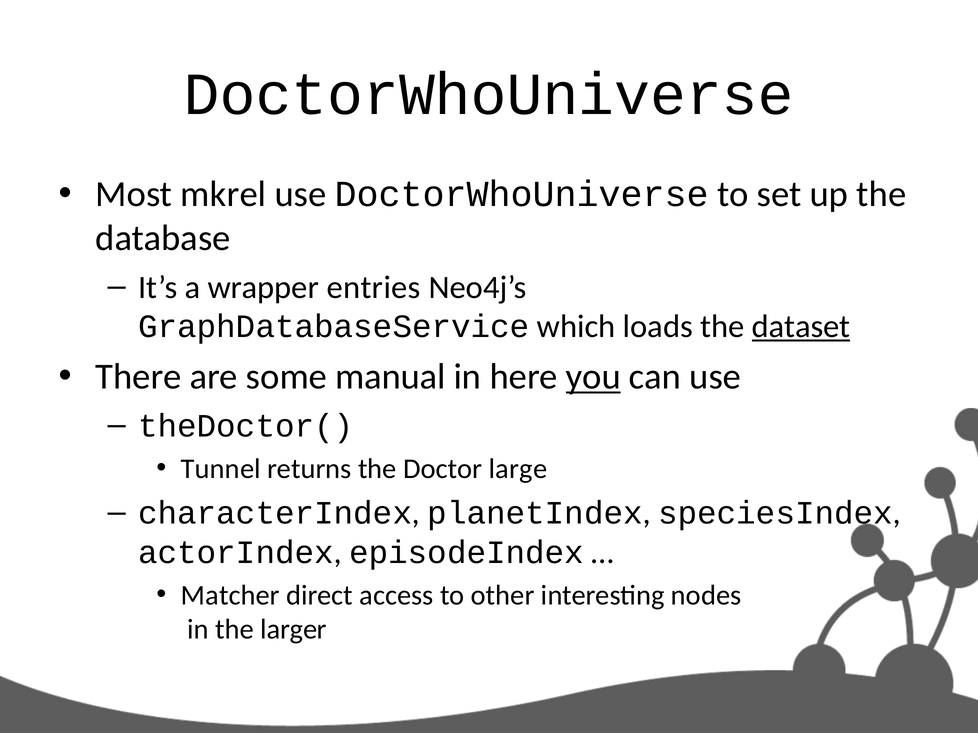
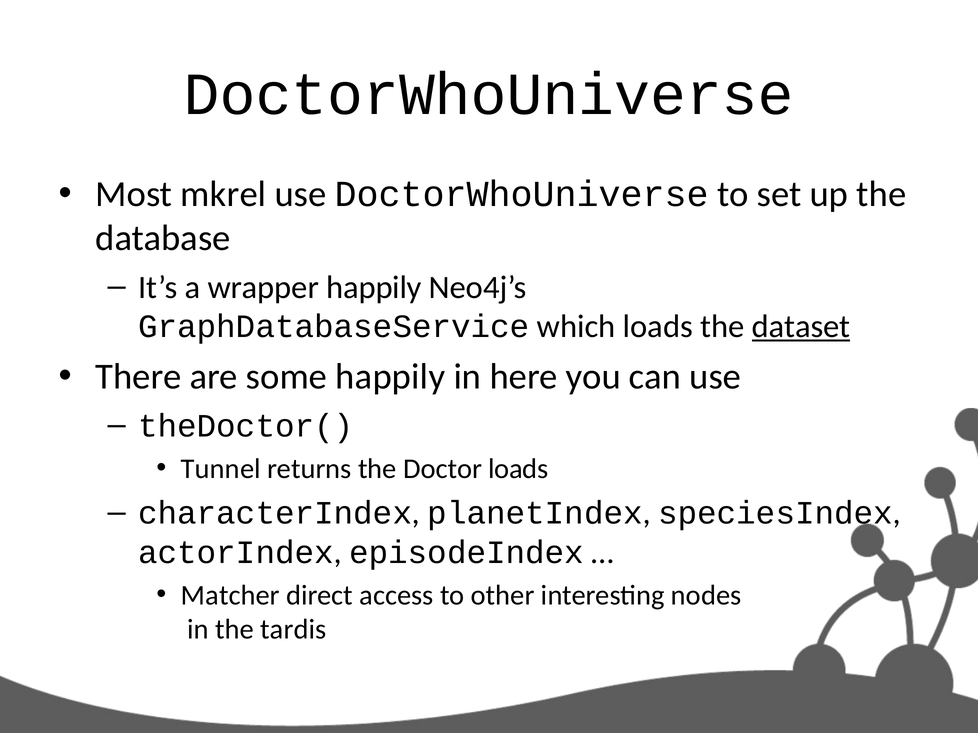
wrapper entries: entries -> happily (374, 287)
some manual: manual -> happily (390, 377)
you underline: present -> none (593, 377)
Doctor large: large -> loads (518, 469)
larger: larger -> tardis (293, 630)
